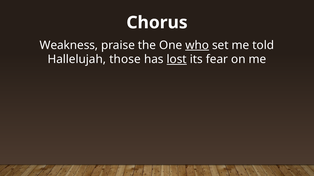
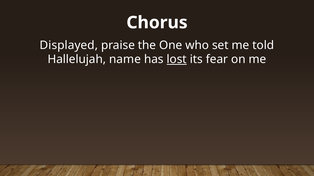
Weakness: Weakness -> Displayed (69, 45)
who underline: present -> none (197, 45)
those: those -> name (125, 59)
